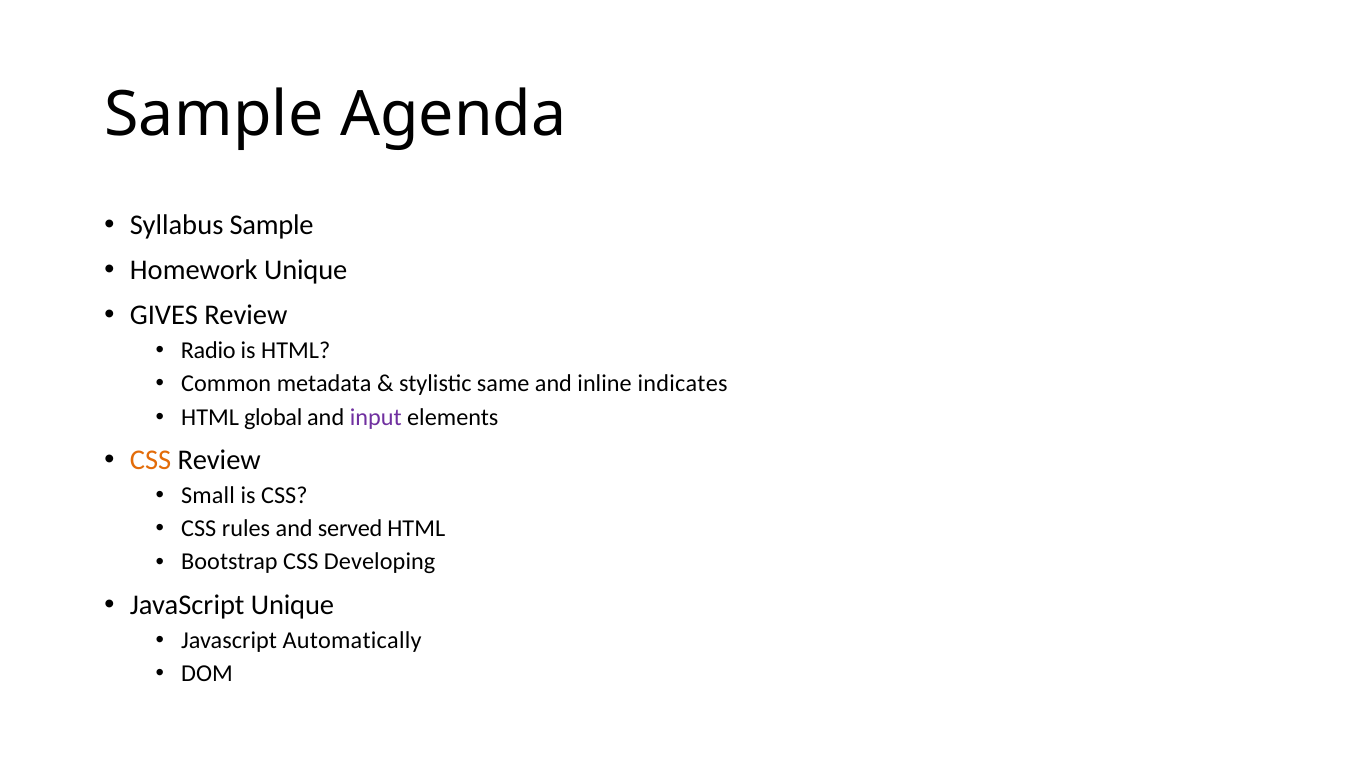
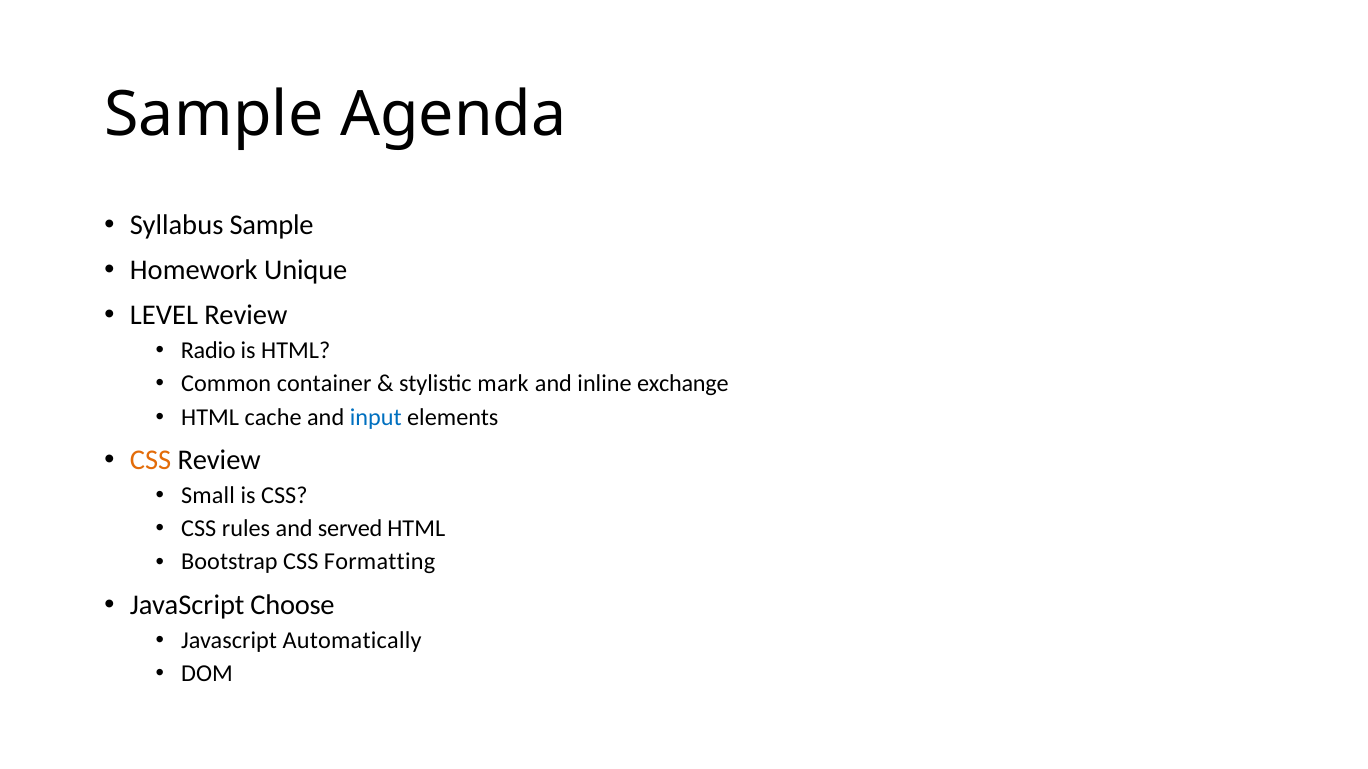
GIVES: GIVES -> LEVEL (164, 315)
metadata: metadata -> container (324, 384)
same: same -> mark (503, 384)
indicates: indicates -> exchange (683, 384)
global: global -> cache (273, 417)
input colour: purple -> blue (376, 417)
Developing: Developing -> Formatting (380, 562)
JavaScript Unique: Unique -> Choose (293, 605)
